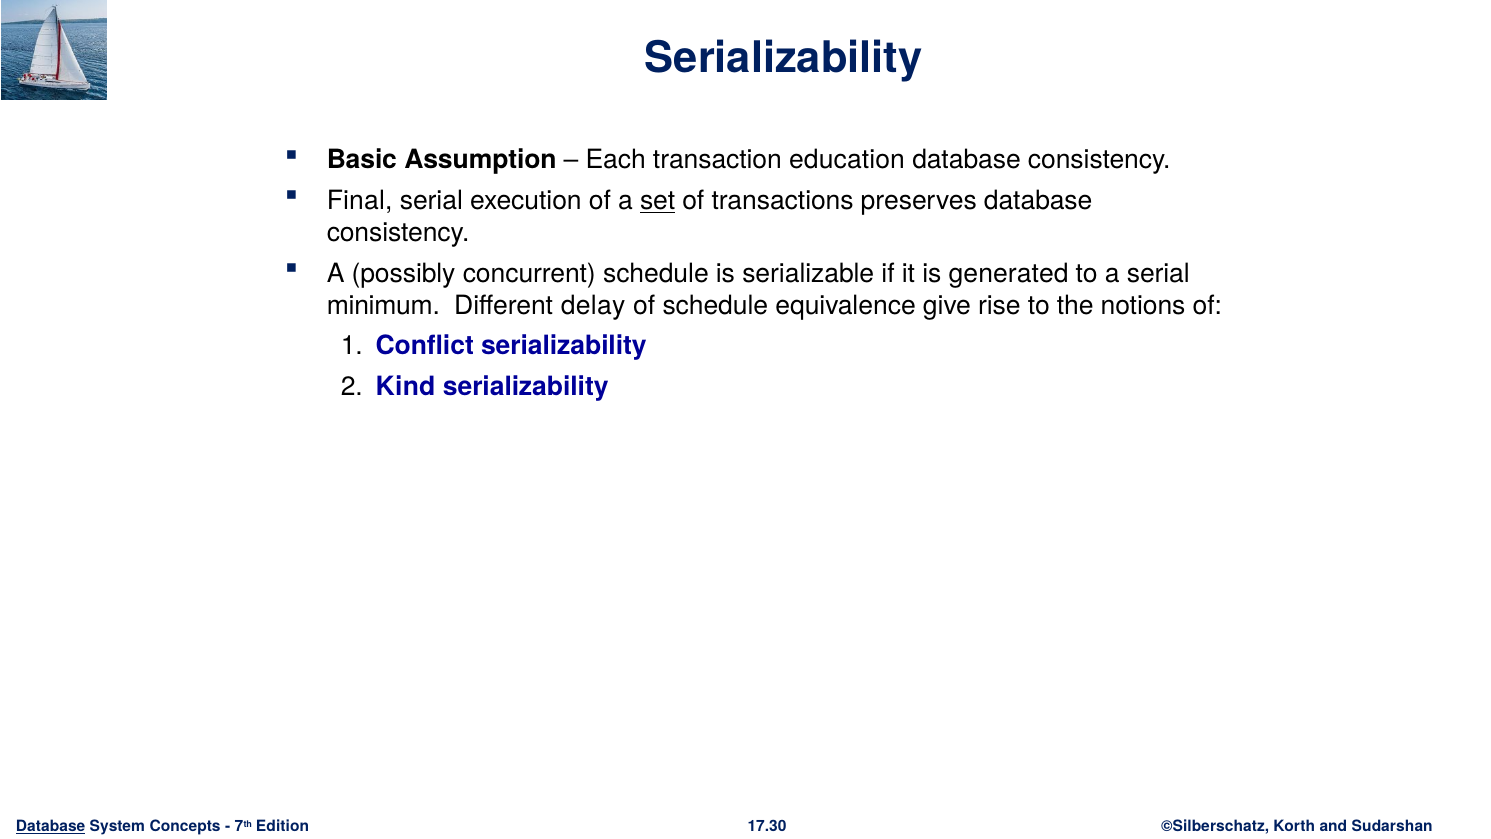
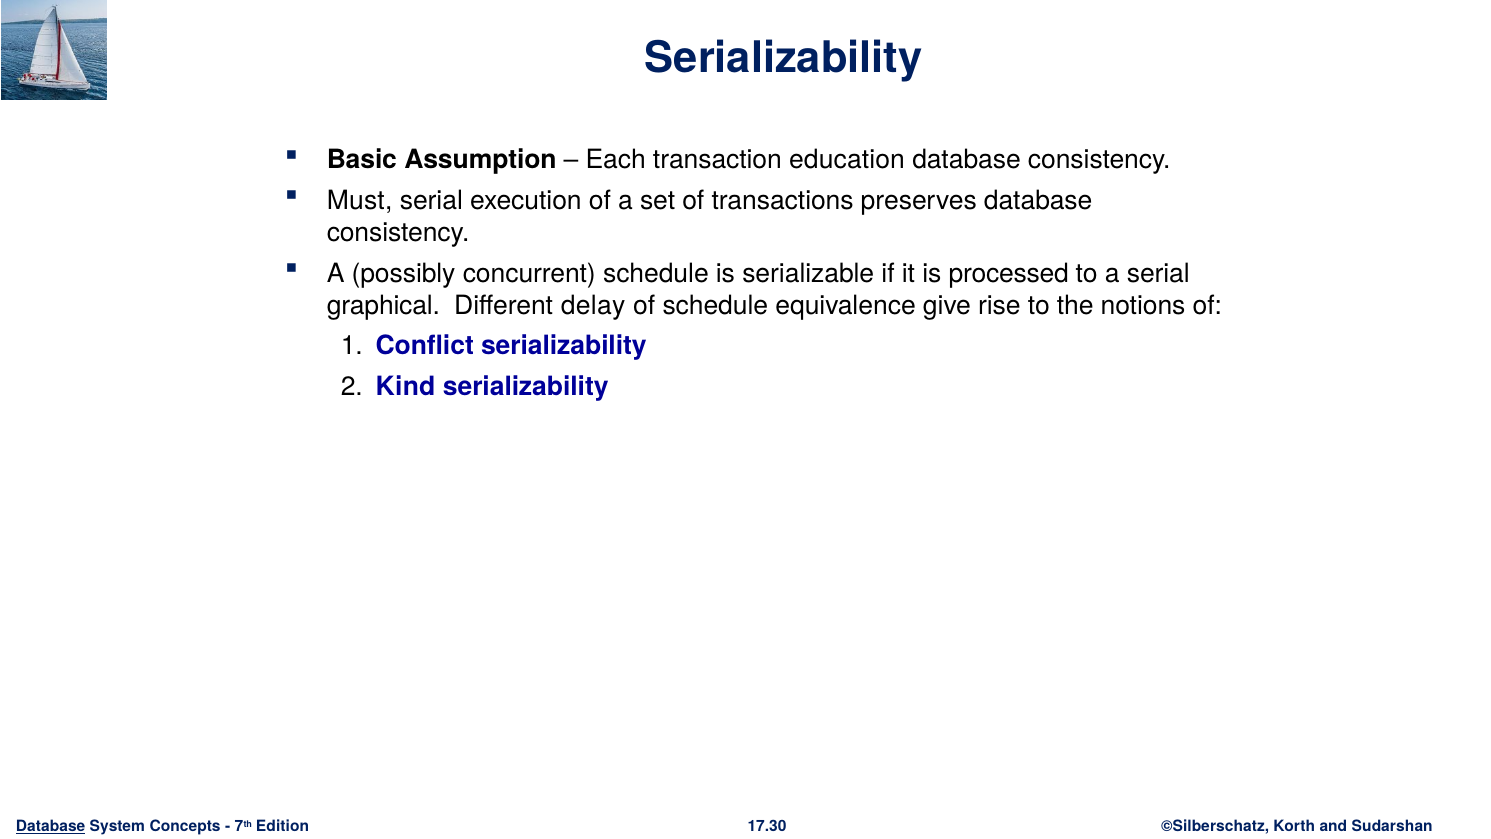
Final: Final -> Must (360, 201)
set underline: present -> none (658, 201)
generated: generated -> processed (1009, 273)
minimum: minimum -> graphical (383, 305)
